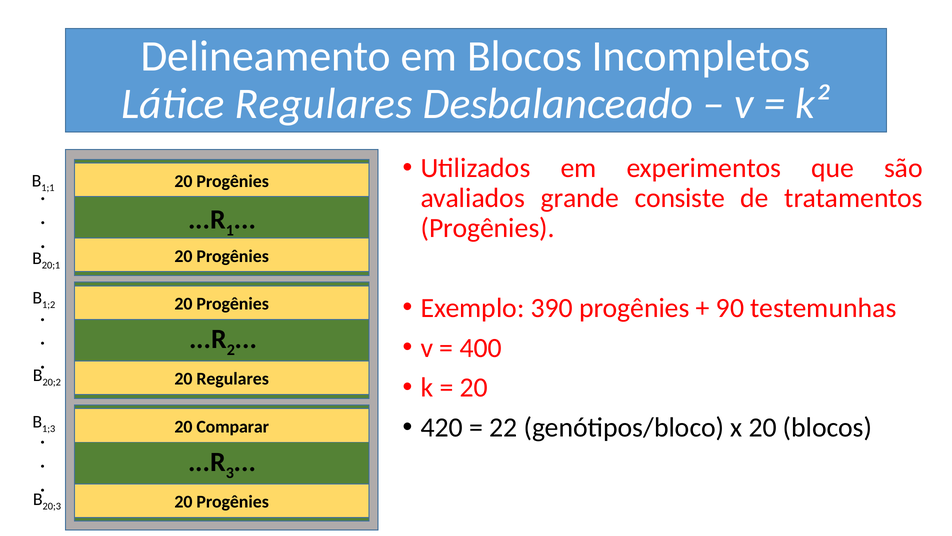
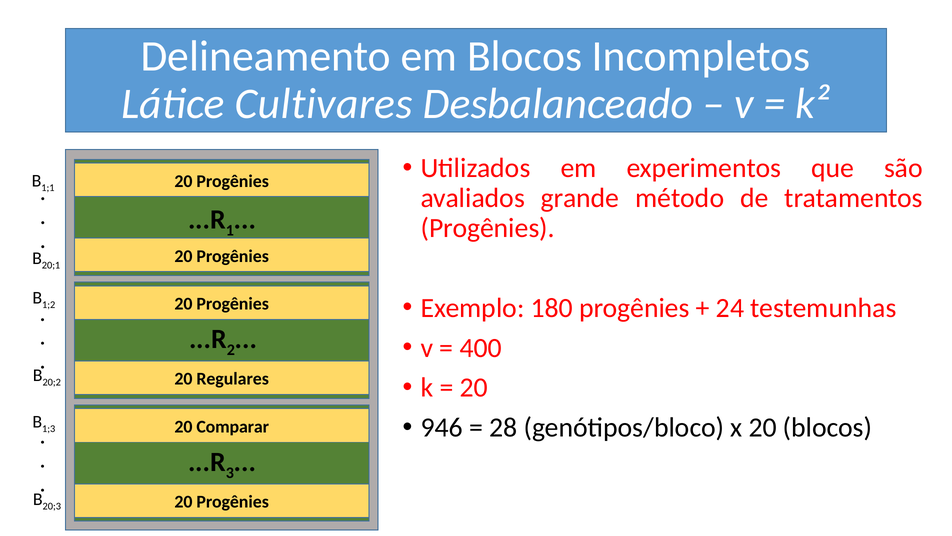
Látice Regulares: Regulares -> Cultivares (324, 104)
consiste: consiste -> método (680, 198)
390: 390 -> 180 (552, 308)
90: 90 -> 24 (730, 308)
420: 420 -> 946 (442, 427)
22: 22 -> 28 (503, 427)
